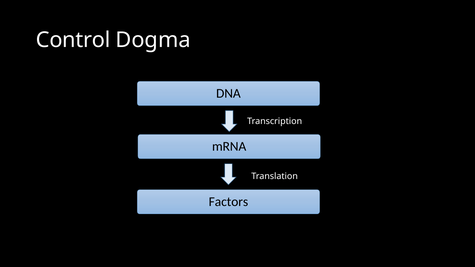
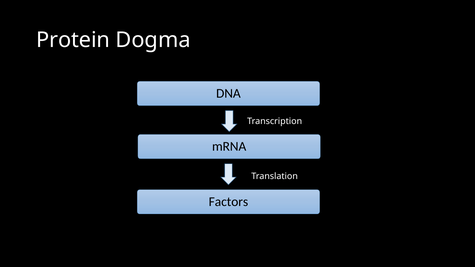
Control: Control -> Protein (73, 40)
